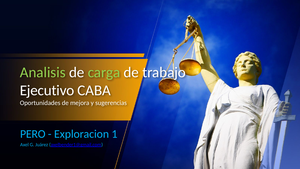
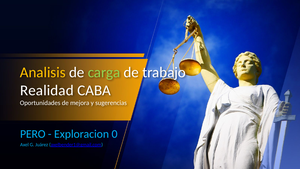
Analisis colour: light green -> yellow (43, 72)
Ejecutivo: Ejecutivo -> Realidad (47, 90)
1: 1 -> 0 (115, 134)
